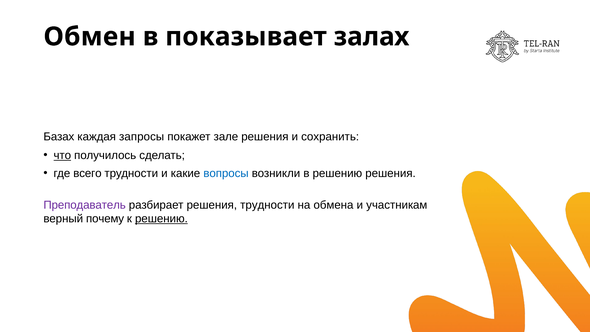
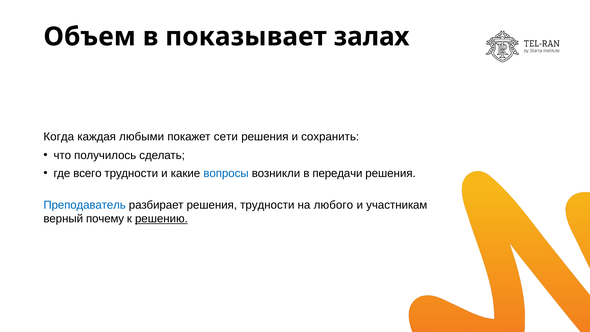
Обмен: Обмен -> Объем (90, 37)
Базах: Базах -> Когда (59, 137)
запросы: запросы -> любыми (142, 137)
зале: зале -> сети (226, 137)
что underline: present -> none (62, 155)
в решению: решению -> передачи (337, 173)
Преподаватель colour: purple -> blue (85, 205)
обмена: обмена -> любого (333, 205)
